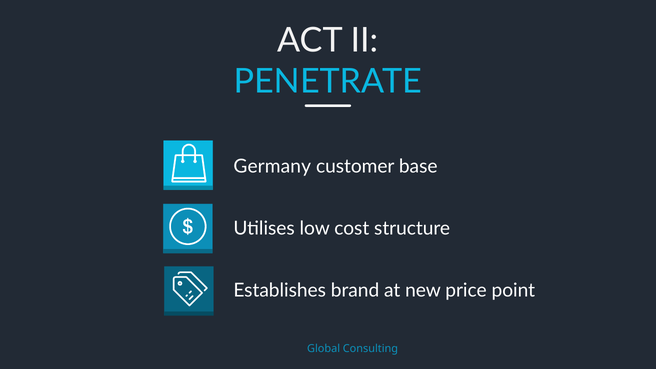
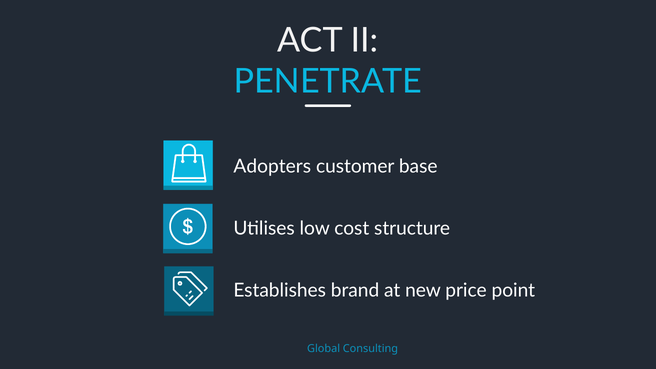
Germany: Germany -> Adopters (272, 166)
